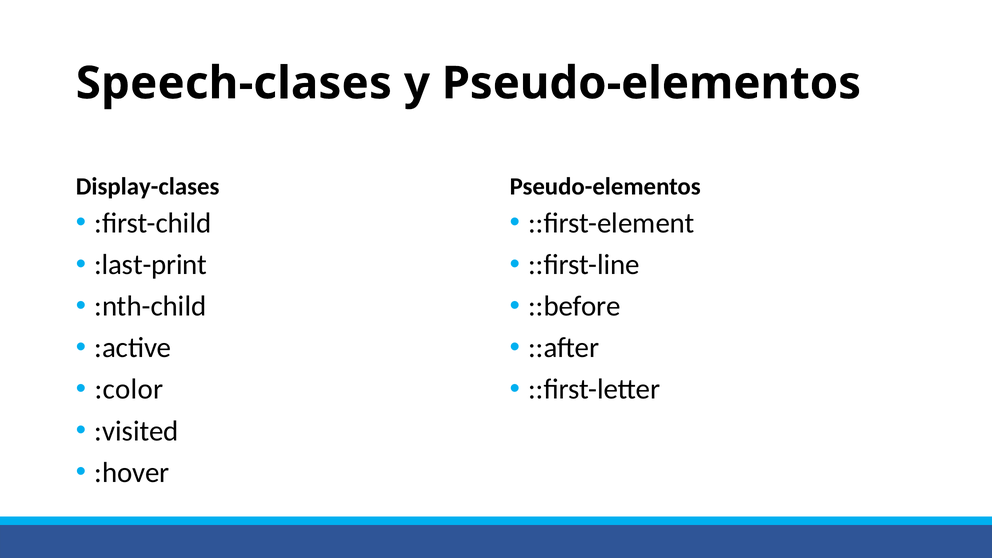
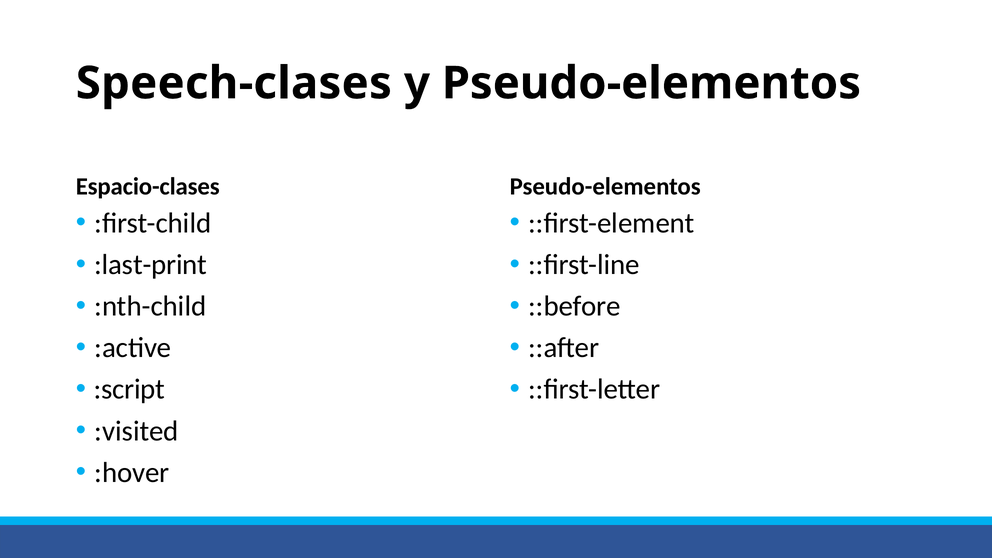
Display-clases: Display-clases -> Espacio-clases (148, 187)
:color: :color -> :script (129, 389)
